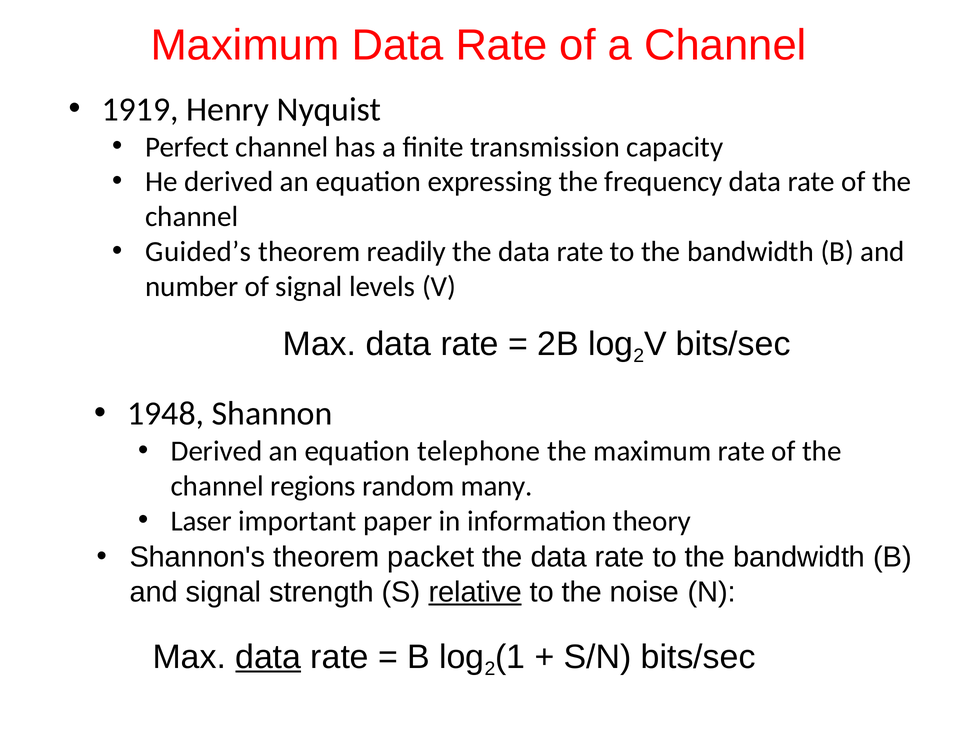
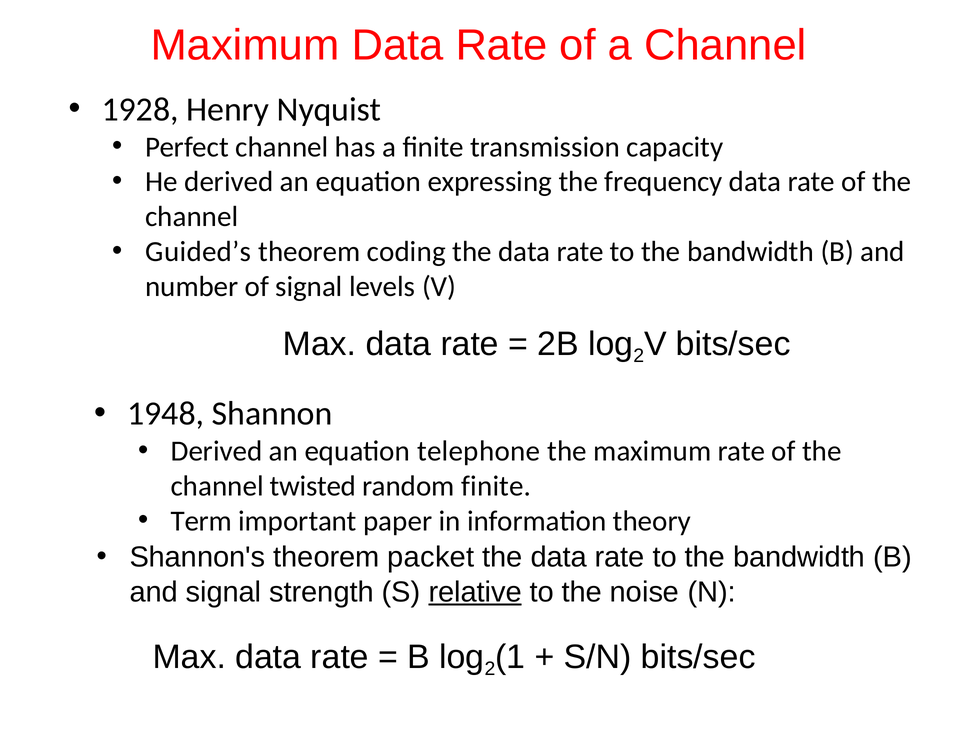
1919: 1919 -> 1928 (140, 110)
readily: readily -> coding (406, 252)
regions: regions -> twisted (313, 486)
random many: many -> finite (496, 486)
Laser: Laser -> Term (201, 521)
data underline: present -> none (268, 657)
